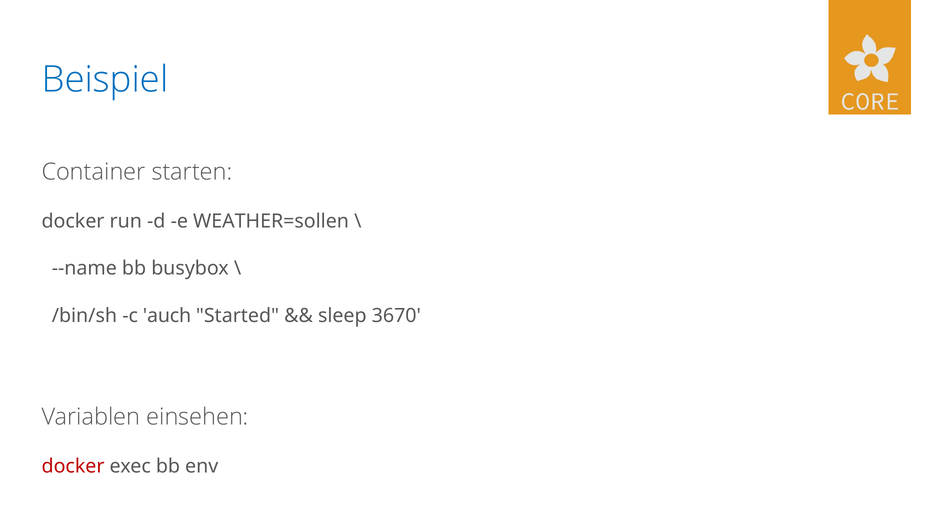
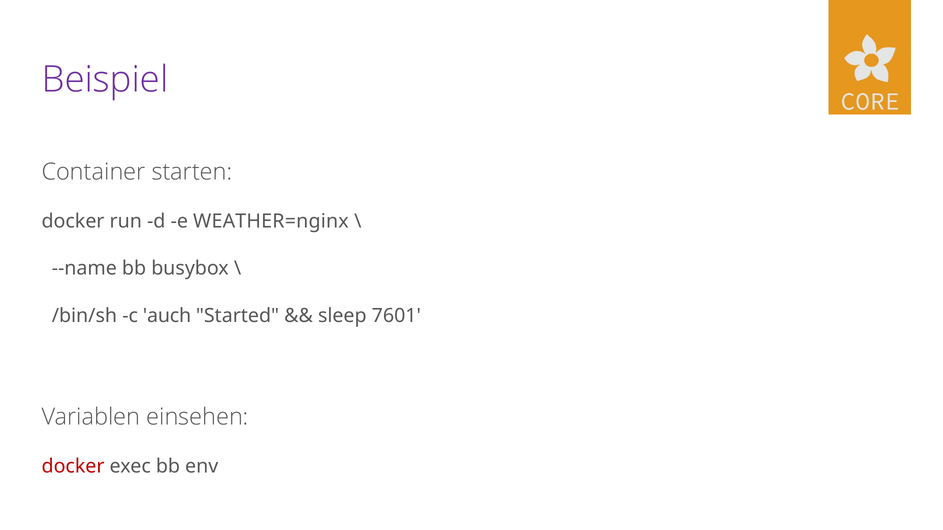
Beispiel colour: blue -> purple (105, 80)
WEATHER=sollen: WEATHER=sollen -> WEATHER=nginx (271, 222)
3670: 3670 -> 7601 (396, 316)
